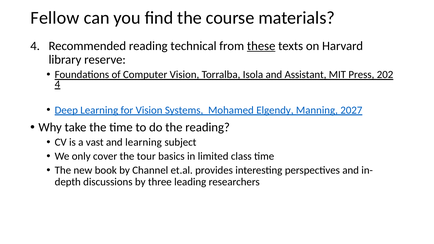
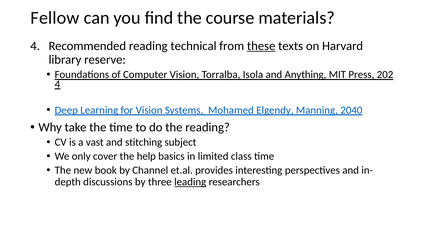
Assistant: Assistant -> Anything (305, 75)
2027: 2027 -> 2040 (351, 110)
and learning: learning -> stitching (144, 142)
tour: tour -> help (146, 156)
leading underline: none -> present (190, 182)
